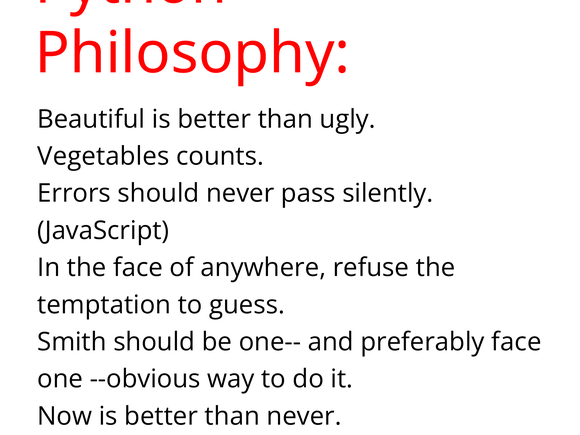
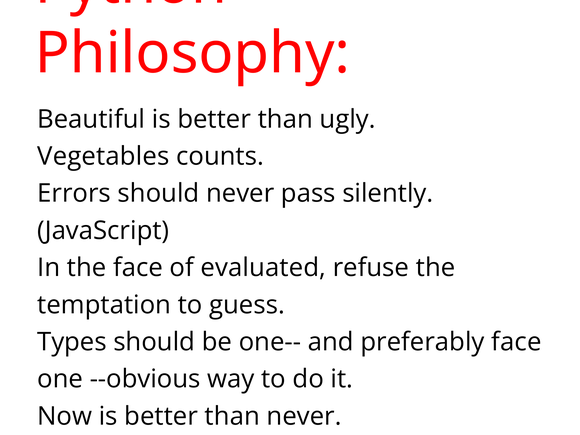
anywhere: anywhere -> evaluated (263, 268)
Smith: Smith -> Types (72, 342)
